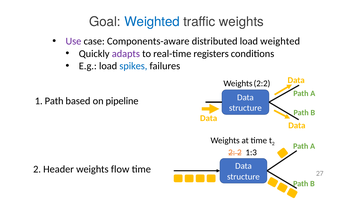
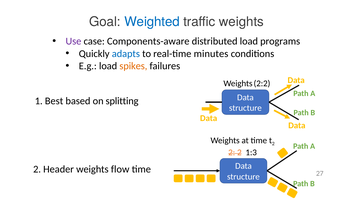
load weighted: weighted -> programs (280, 41)
adapts colour: purple -> blue (126, 54)
registers: registers -> minutes (211, 54)
spikes colour: blue -> orange (133, 66)
1 Path: Path -> Best (54, 101)
pipeline: pipeline -> splitting (122, 101)
